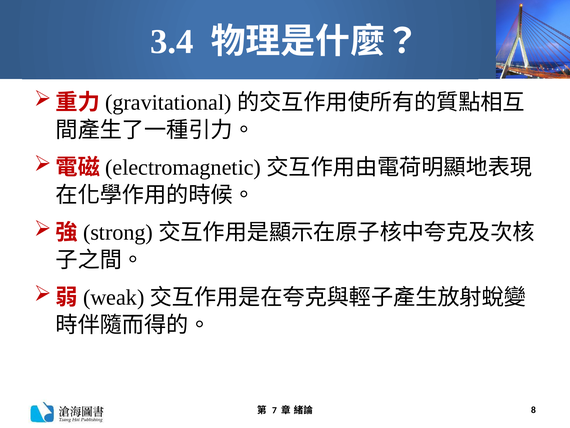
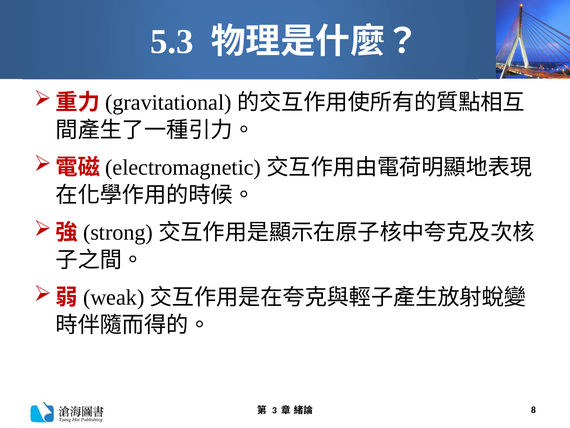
3.4: 3.4 -> 5.3 (172, 42)
7: 7 -> 3 (274, 410)
